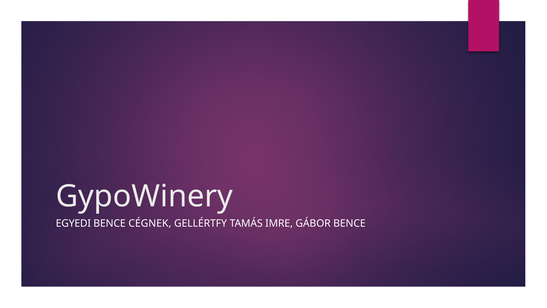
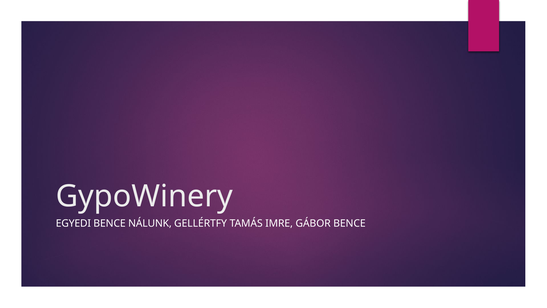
CÉGNEK: CÉGNEK -> NÁLUNK (150, 223)
